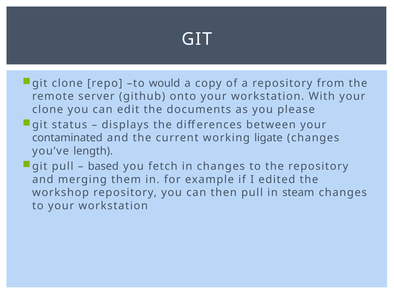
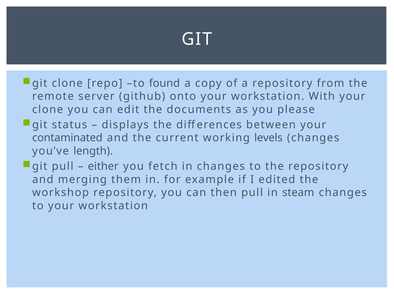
would: would -> found (164, 83)
ligate: ligate -> levels (268, 138)
based: based -> either (103, 167)
